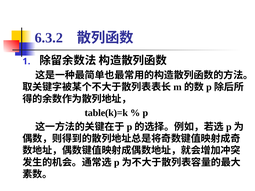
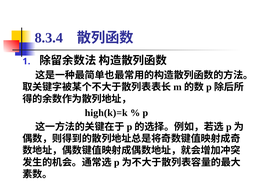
6.3.2: 6.3.2 -> 8.3.4 (49, 38)
table(k)=k: table(k)=k -> high(k)=k (106, 113)
